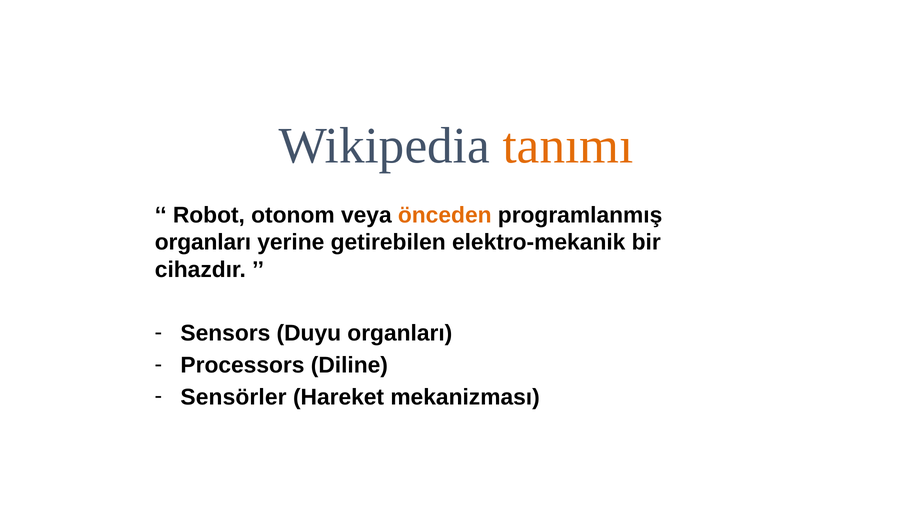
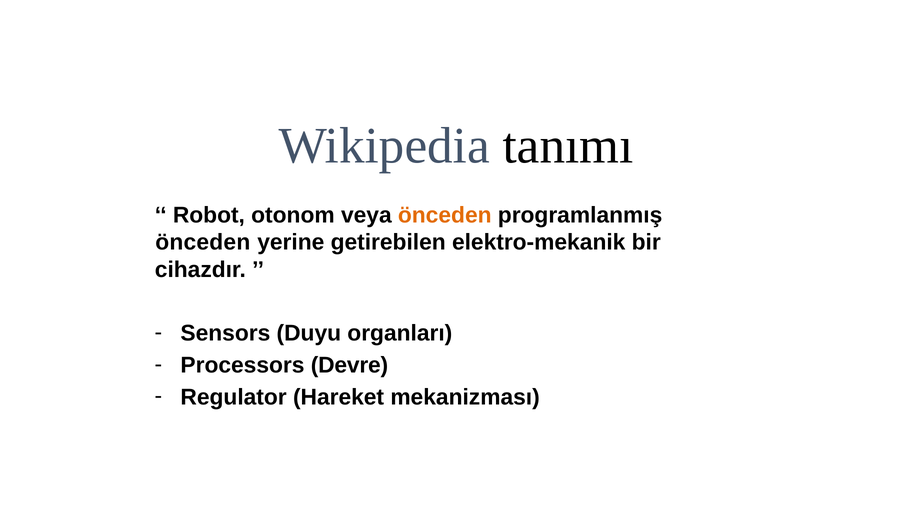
tanımı colour: orange -> black (568, 146)
organları: organları -> önceden (203, 243)
Diline: Diline -> Devre (349, 366)
Sensörler: Sensörler -> Regulator (234, 397)
